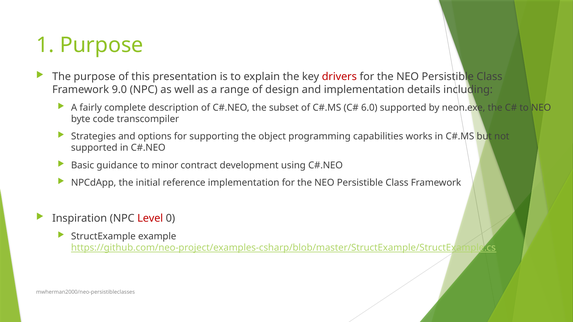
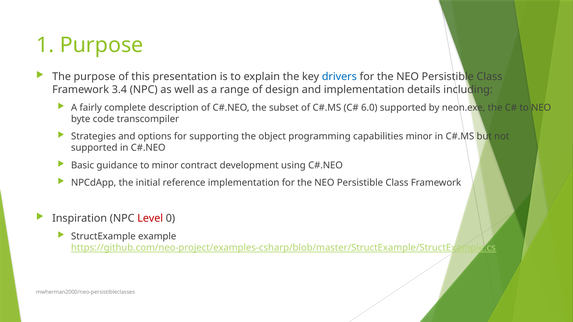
drivers colour: red -> blue (339, 77)
9.0: 9.0 -> 3.4 (119, 90)
capabilities works: works -> minor (419, 137)
